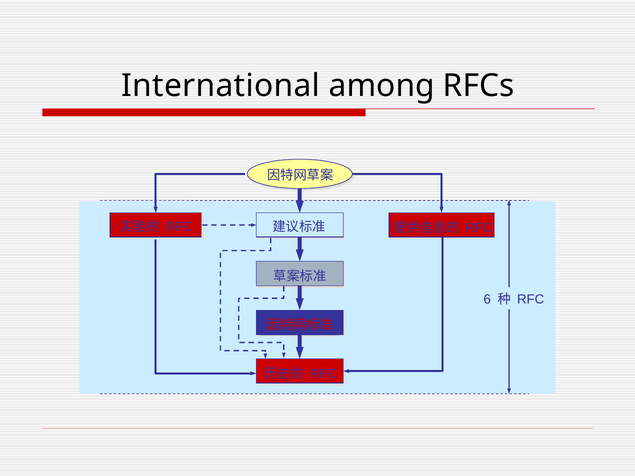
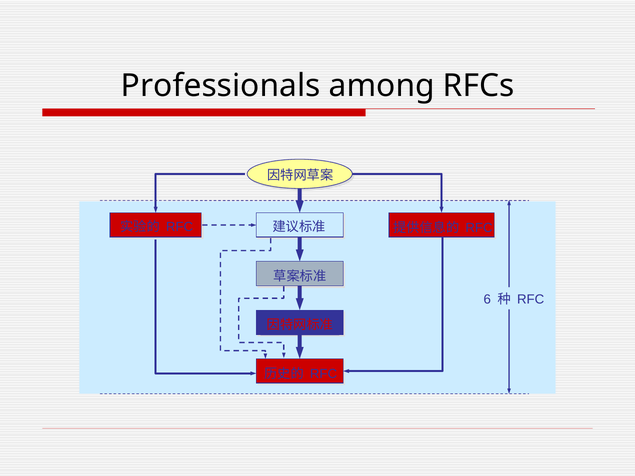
International: International -> Professionals (221, 86)
